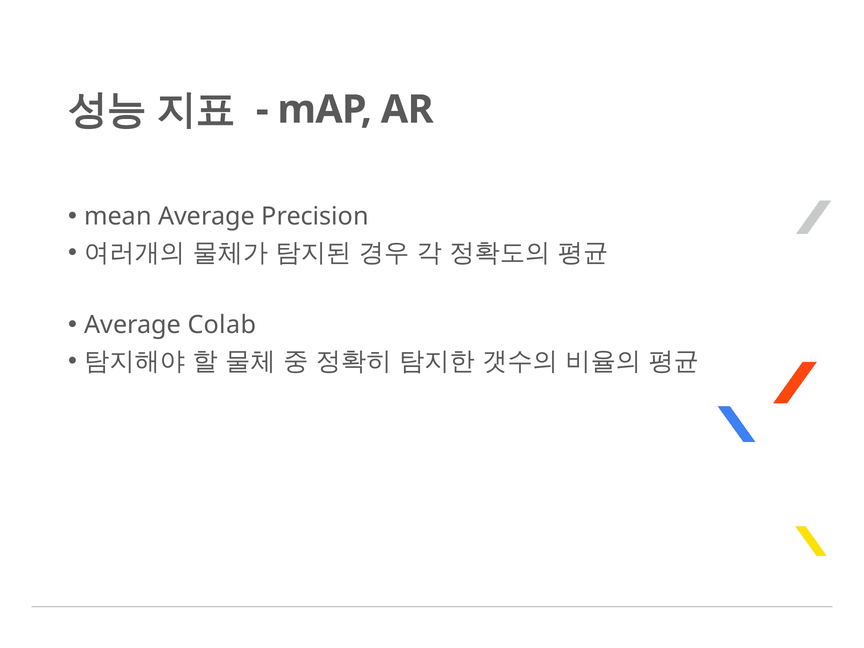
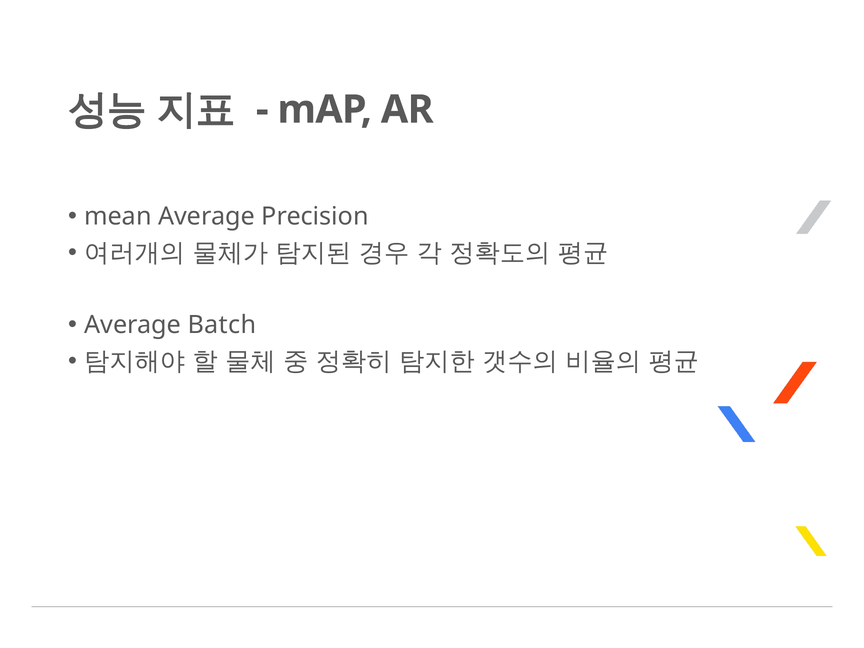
Colab: Colab -> Batch (222, 325)
